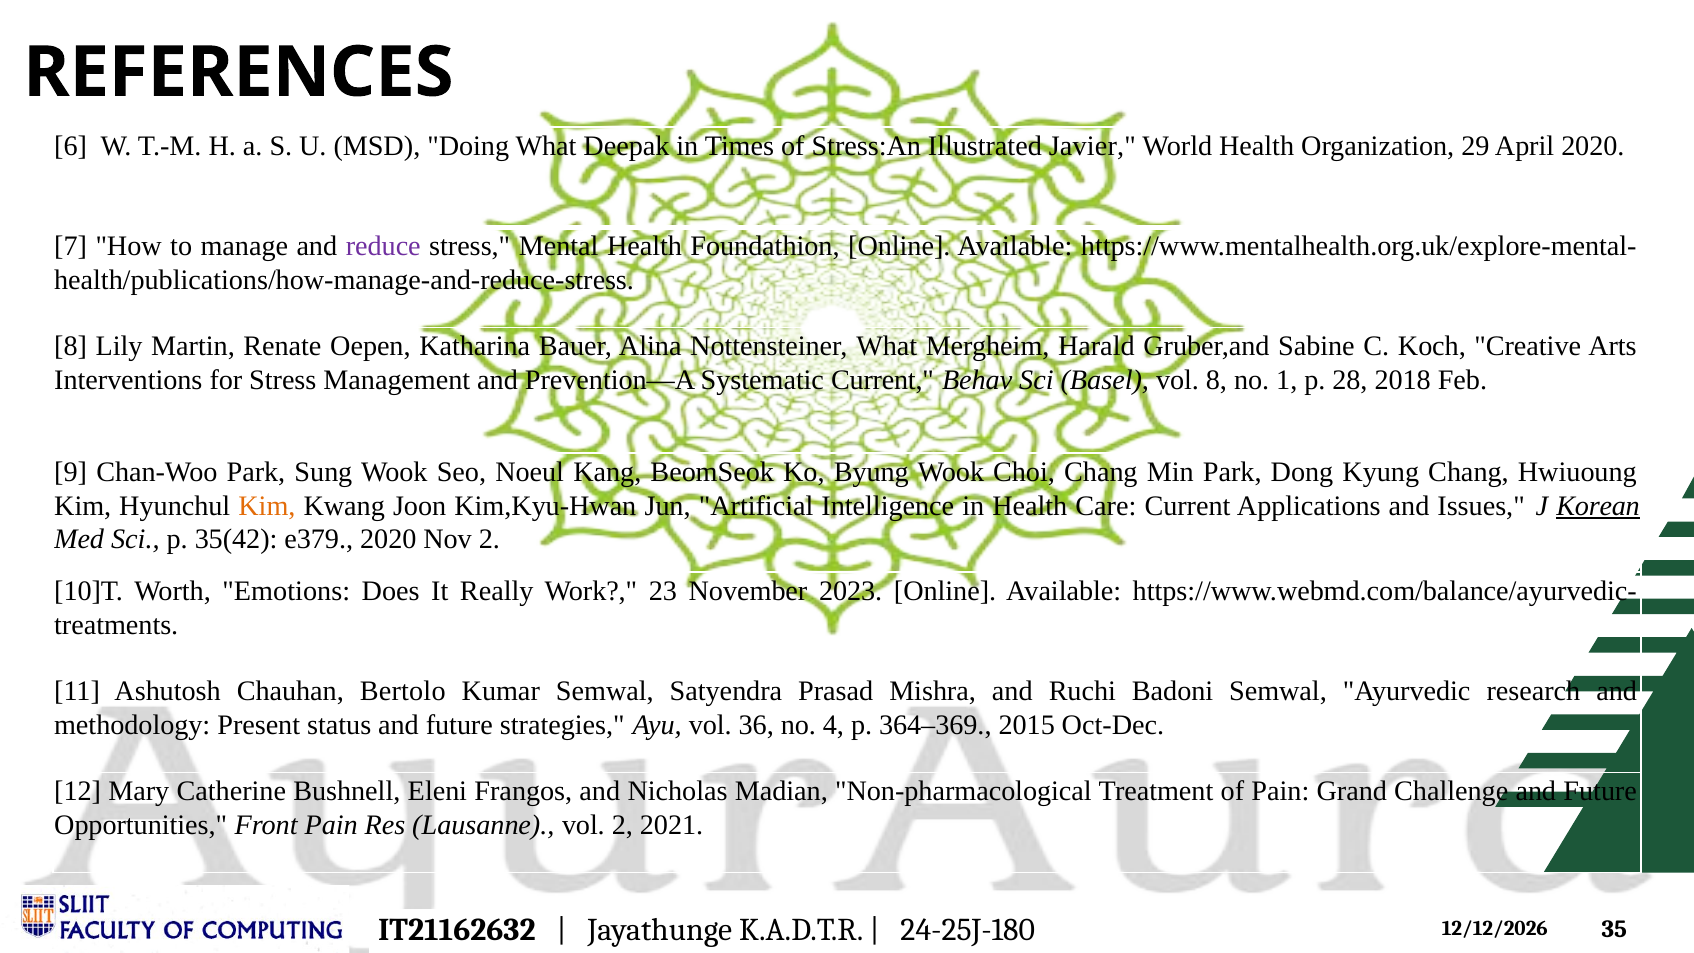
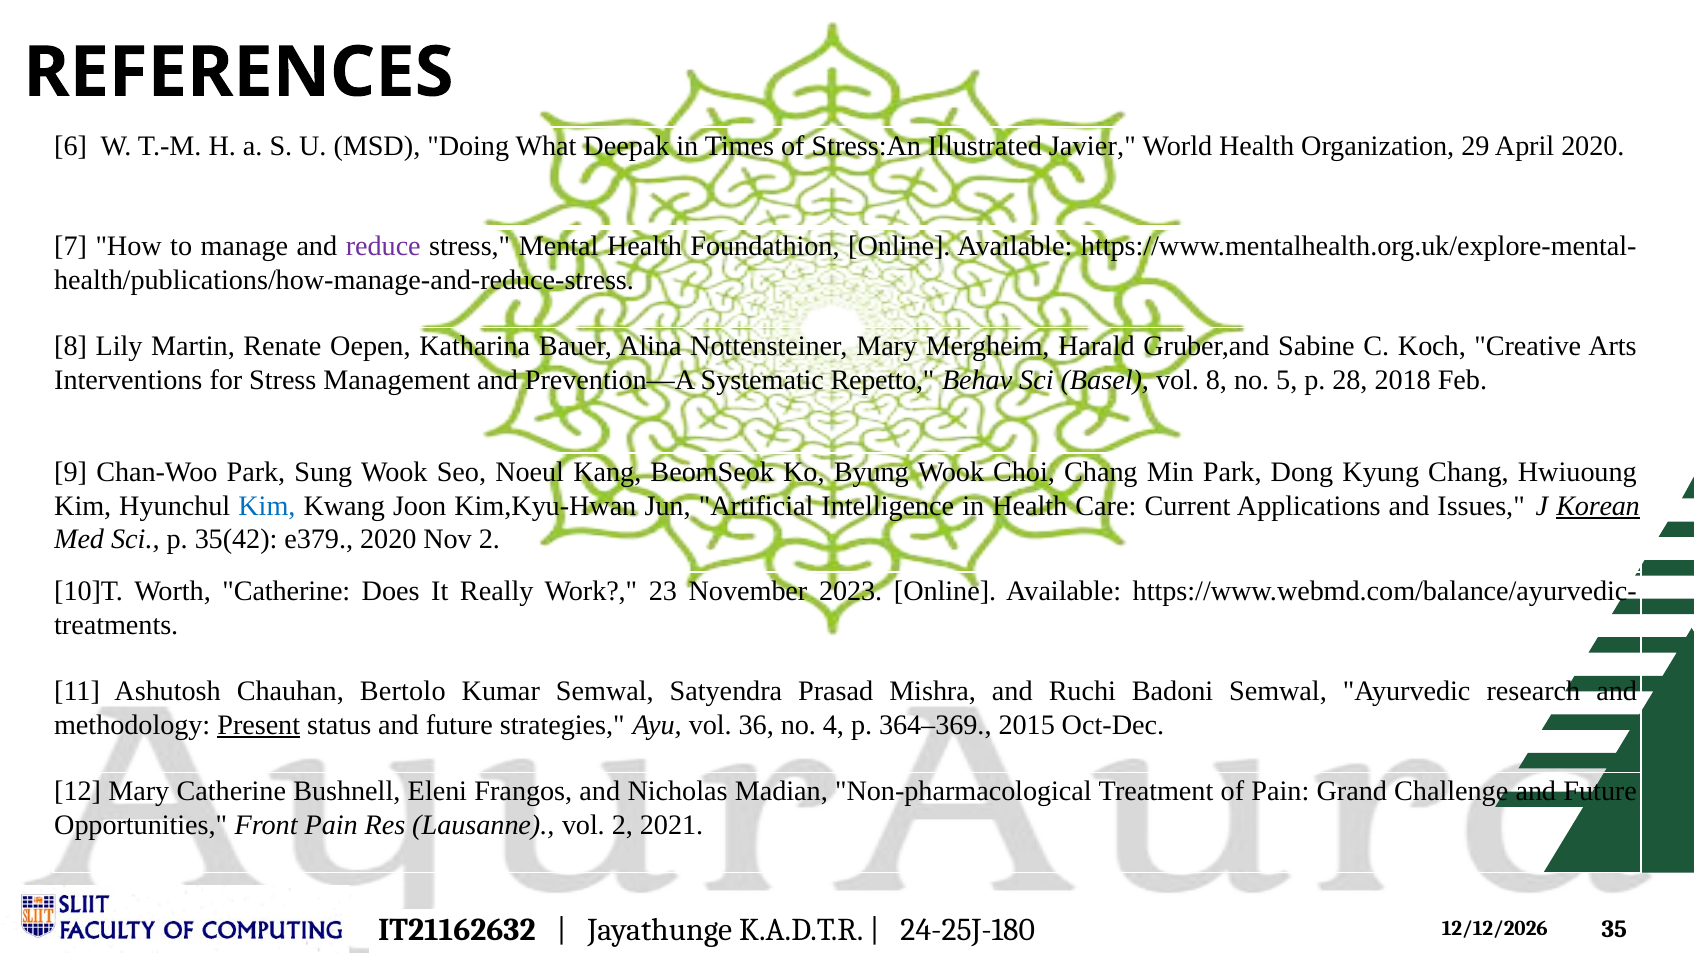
Nottensteiner What: What -> Mary (887, 347)
Systematic Current: Current -> Repetto (883, 380)
1: 1 -> 5 (1287, 380)
Kim colour: orange -> blue (267, 506)
Worth Emotions: Emotions -> Catherine (286, 591)
Present underline: none -> present (259, 725)
